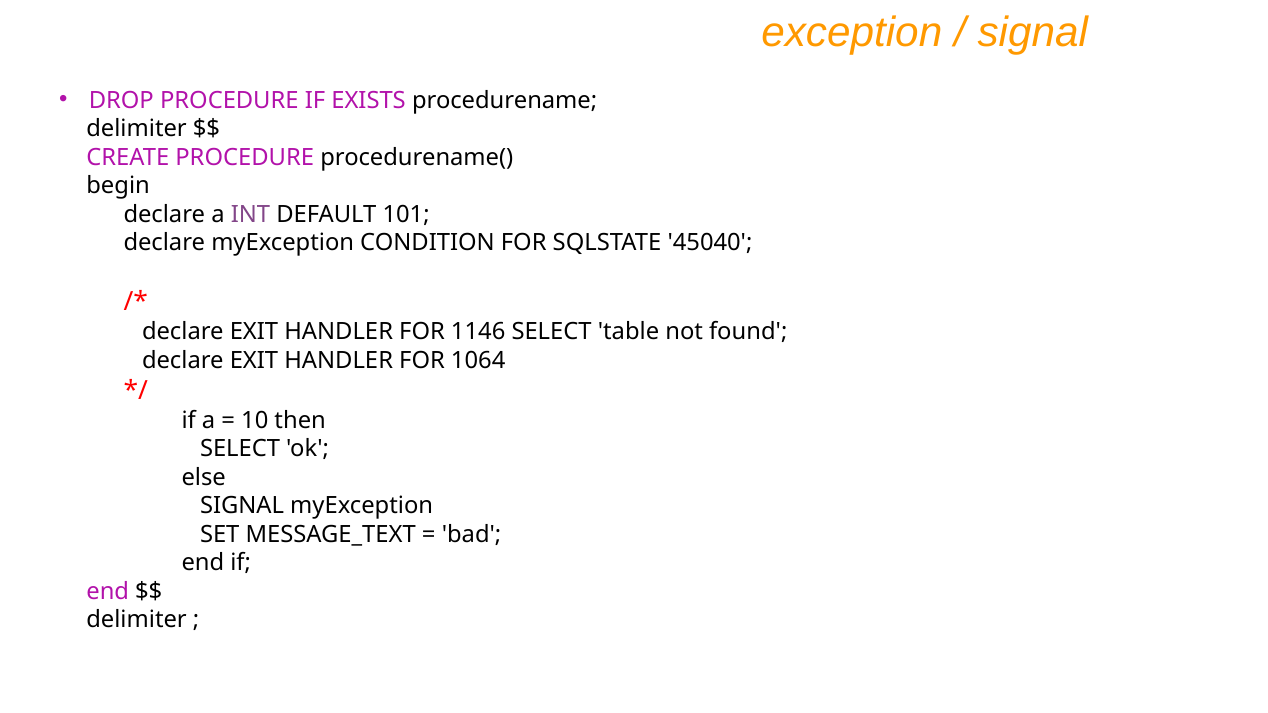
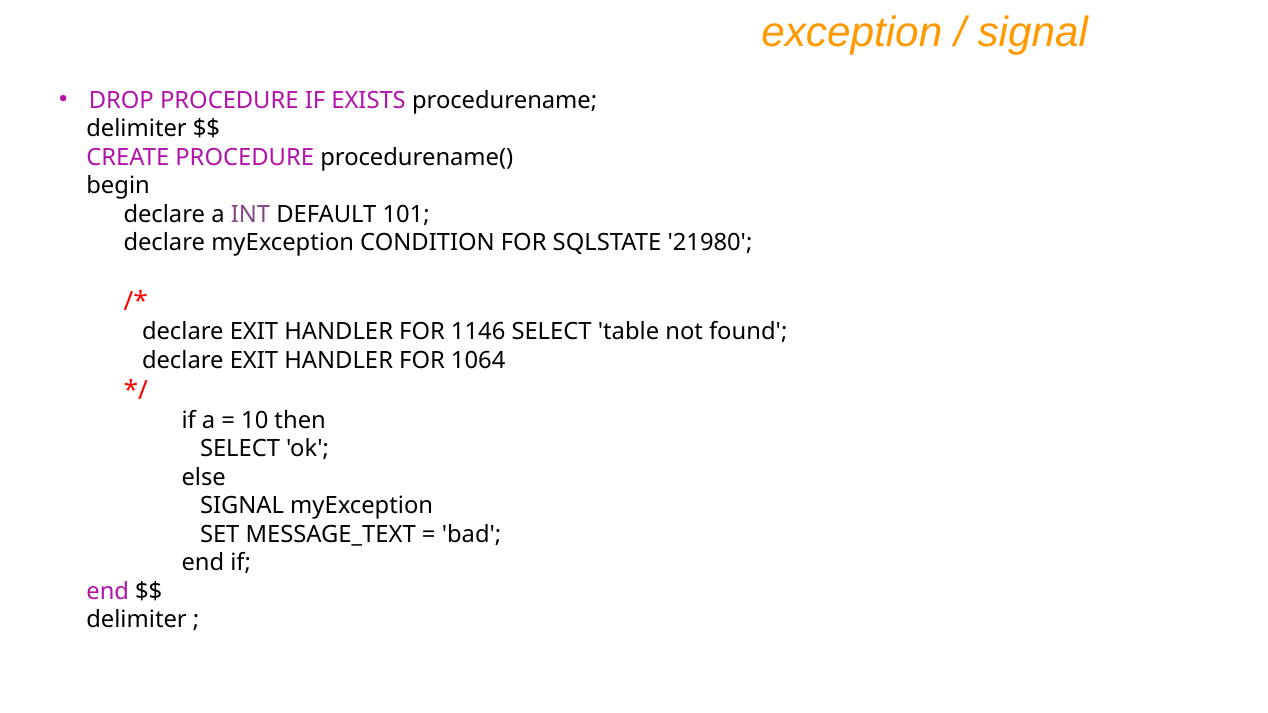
45040: 45040 -> 21980 (710, 243)
